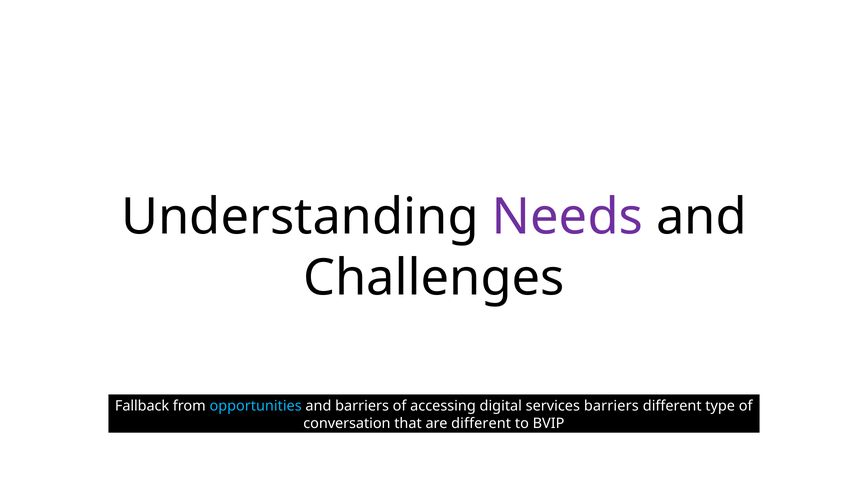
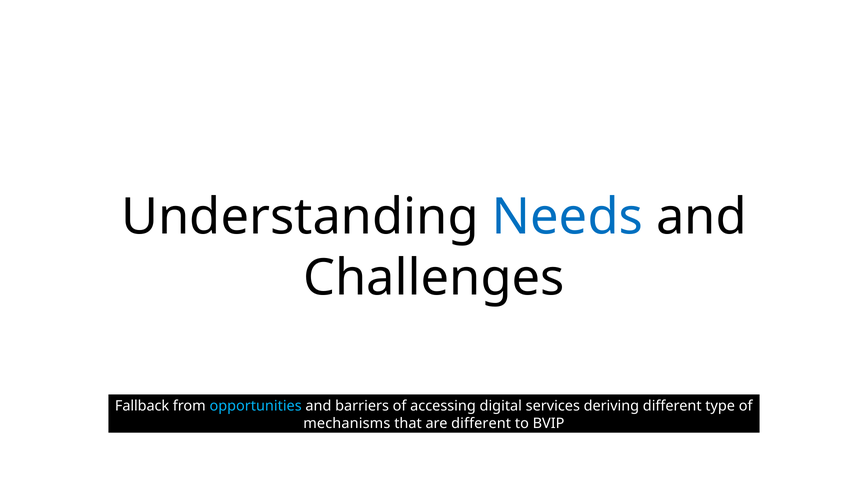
Needs colour: purple -> blue (567, 217)
services barriers: barriers -> deriving (611, 406)
conversation: conversation -> mechanisms (347, 423)
